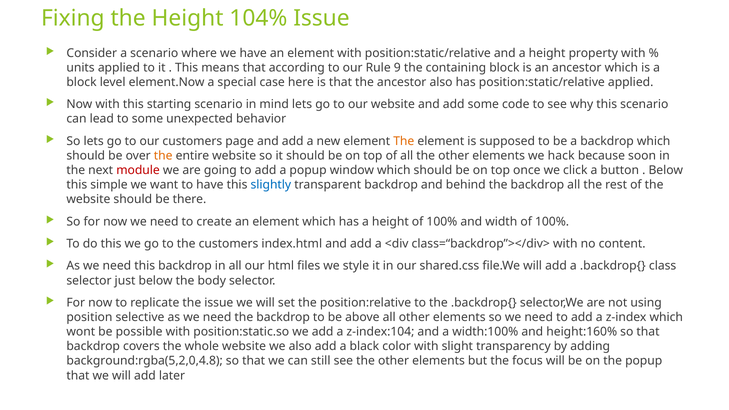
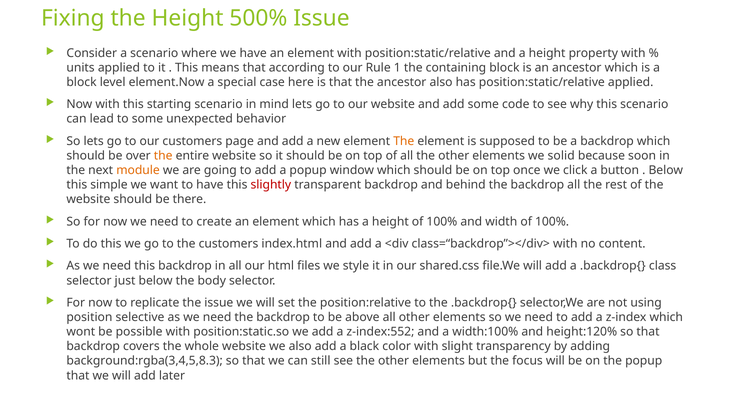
104%: 104% -> 500% (258, 18)
9: 9 -> 1 (397, 68)
hack: hack -> solid (561, 156)
module colour: red -> orange (138, 170)
slightly colour: blue -> red (271, 185)
z-index:104: z-index:104 -> z-index:552 (380, 332)
height:160%: height:160% -> height:120% (582, 332)
background:rgba(5,2,0,4.8: background:rgba(5,2,0,4.8 -> background:rgba(3,4,5,8.3 (145, 361)
